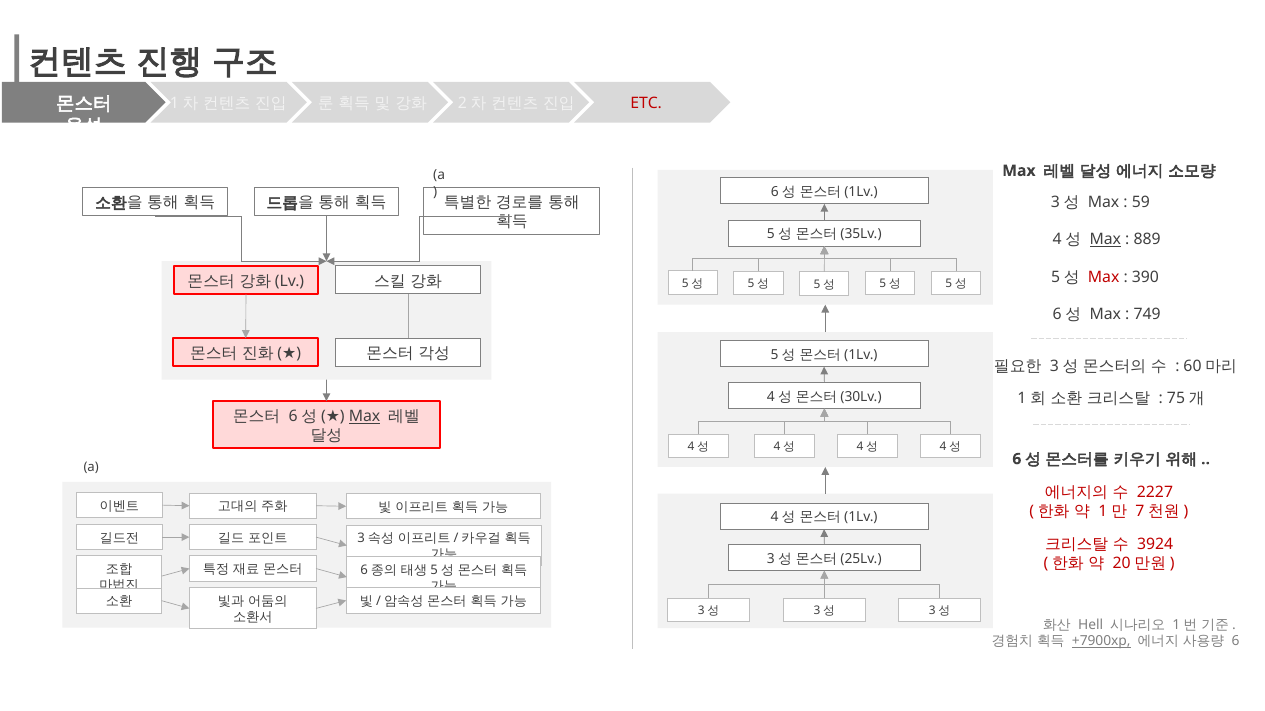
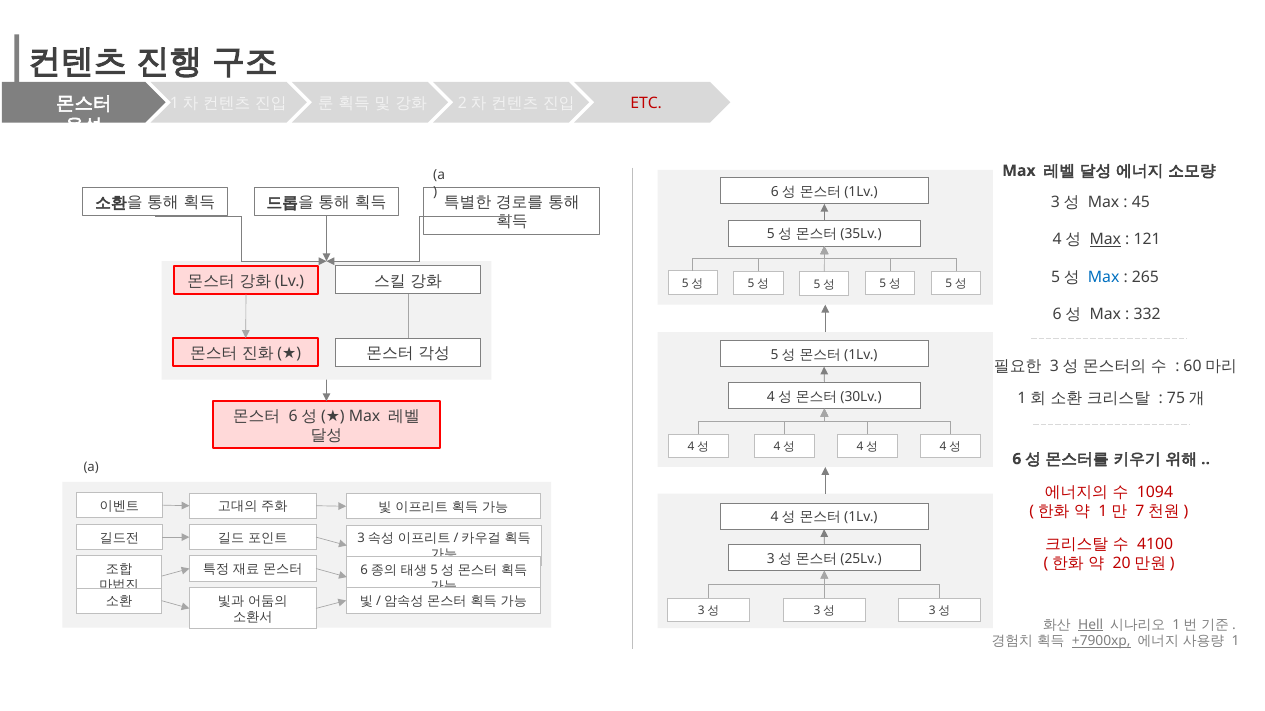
59: 59 -> 45 (1141, 202)
889: 889 -> 121 (1147, 240)
Max colour: red -> blue (1104, 277)
390: 390 -> 265 (1145, 277)
749: 749 -> 332 (1147, 314)
Max underline: present -> none (365, 417)
2227: 2227 -> 1094 (1155, 492)
3924: 3924 -> 4100 (1155, 544)
Hell underline: none -> present (1091, 625)
6: 6 -> 1 (1236, 642)
